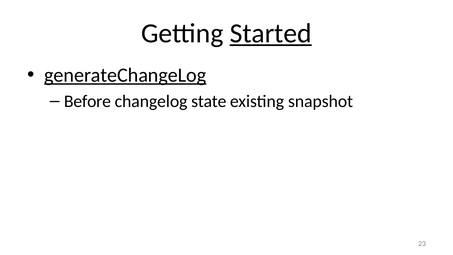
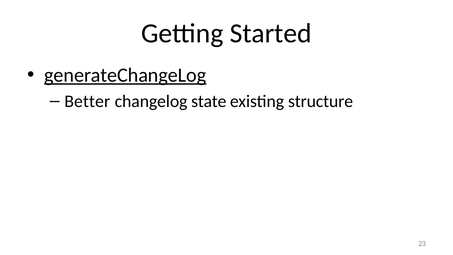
Started underline: present -> none (271, 33)
Before: Before -> Better (87, 101)
snapshot: snapshot -> structure (321, 101)
